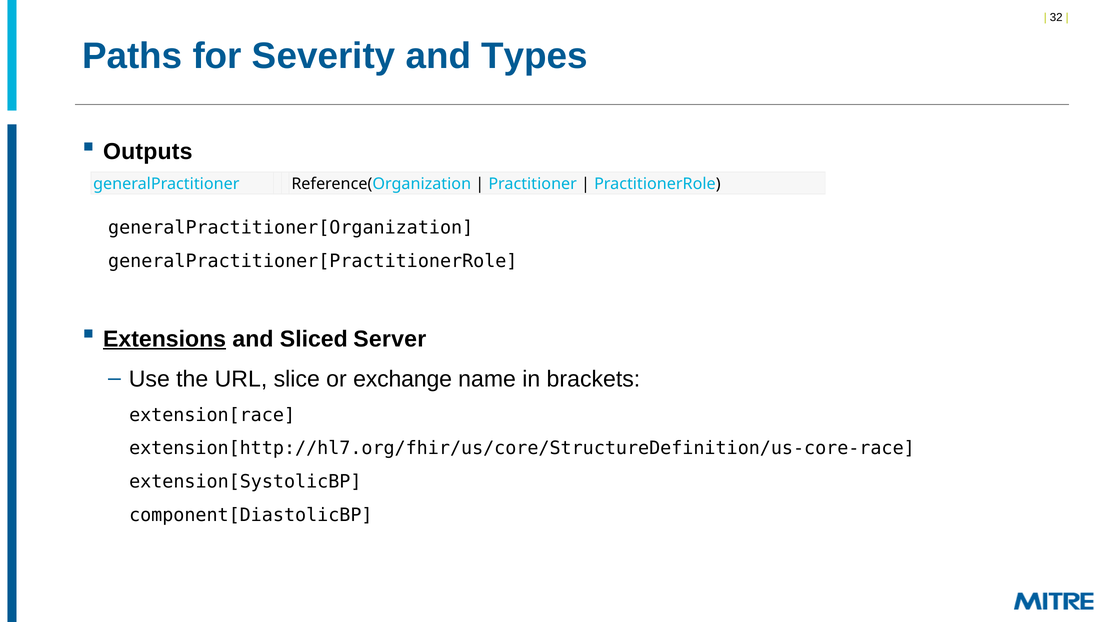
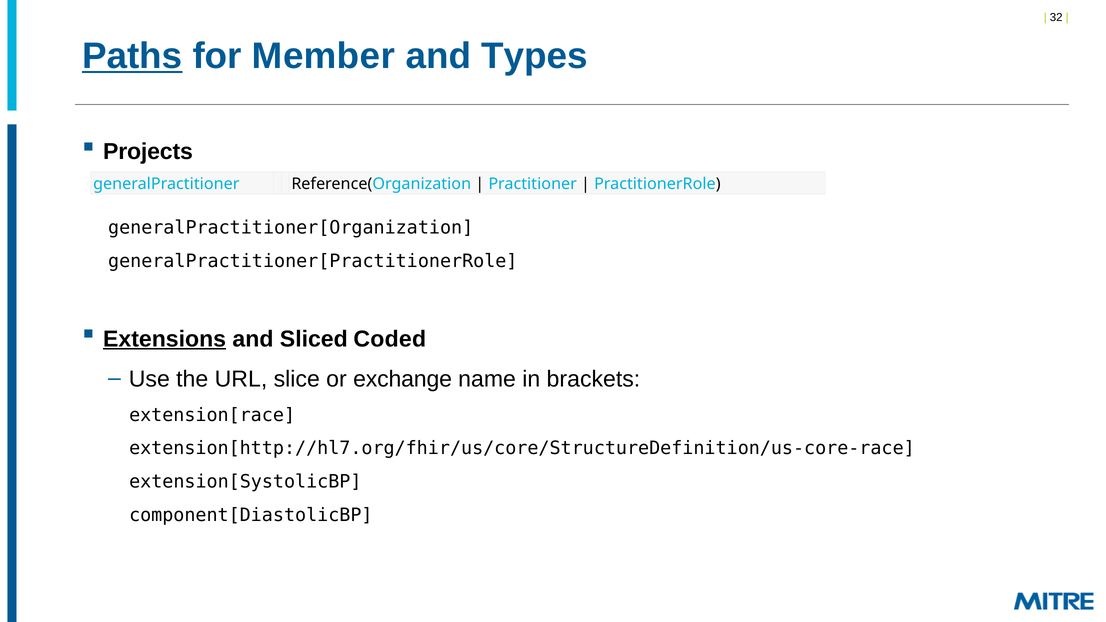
Paths underline: none -> present (132, 56)
Severity: Severity -> Member (323, 56)
Outputs: Outputs -> Projects (148, 152)
Server: Server -> Coded (390, 339)
